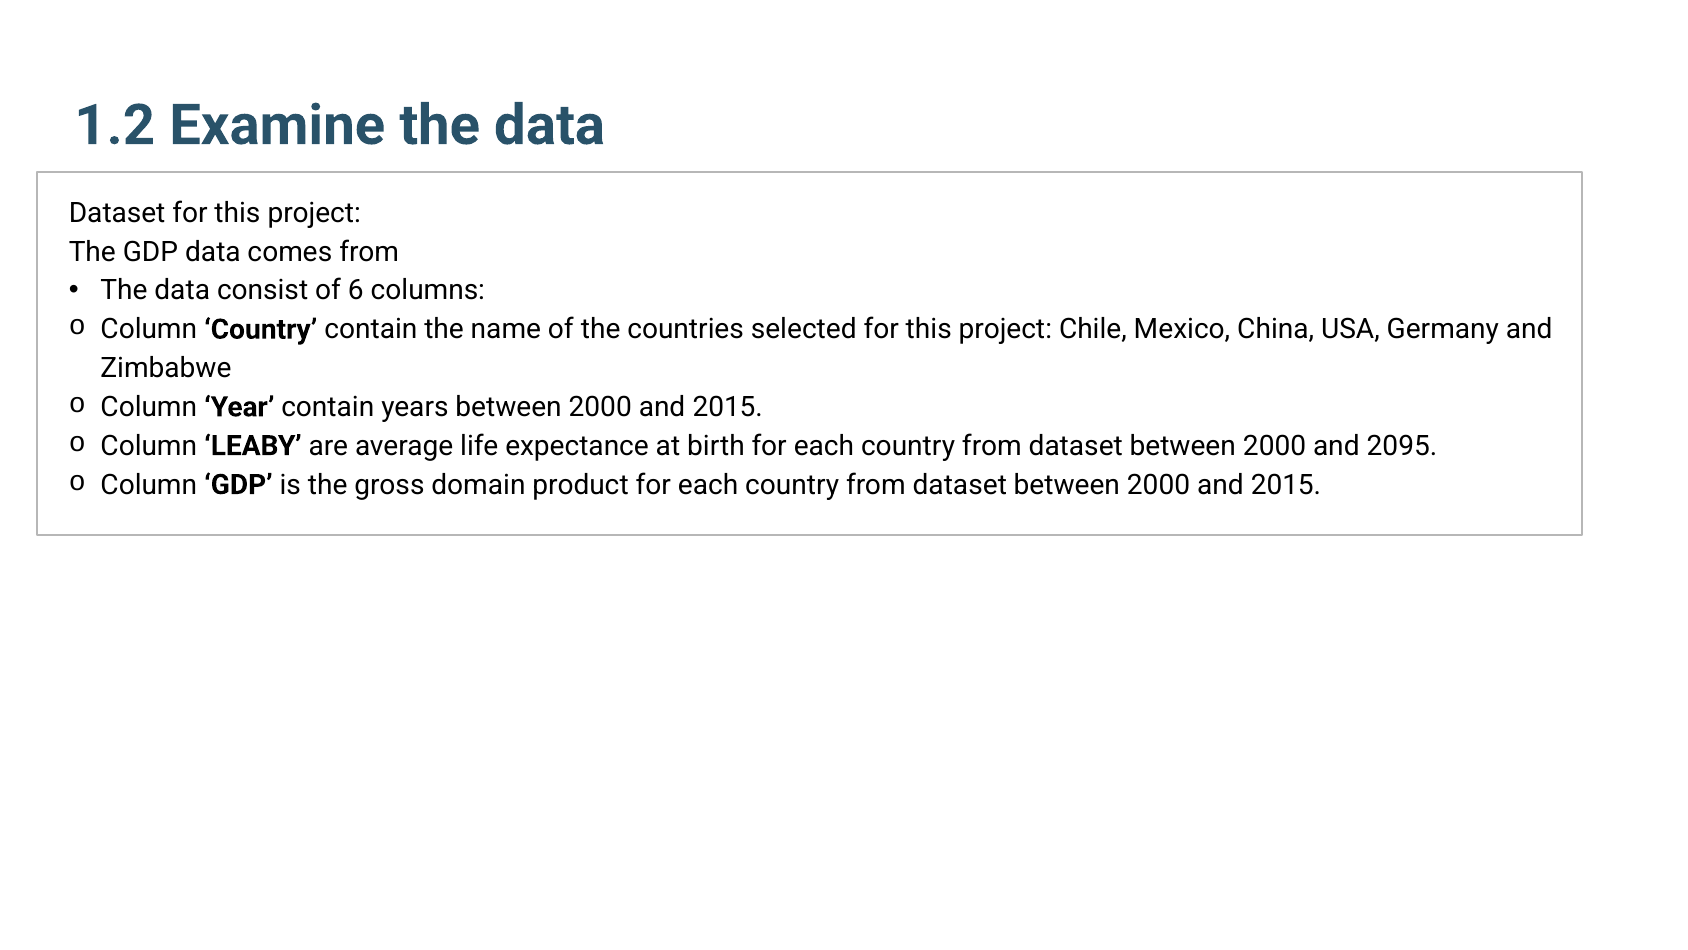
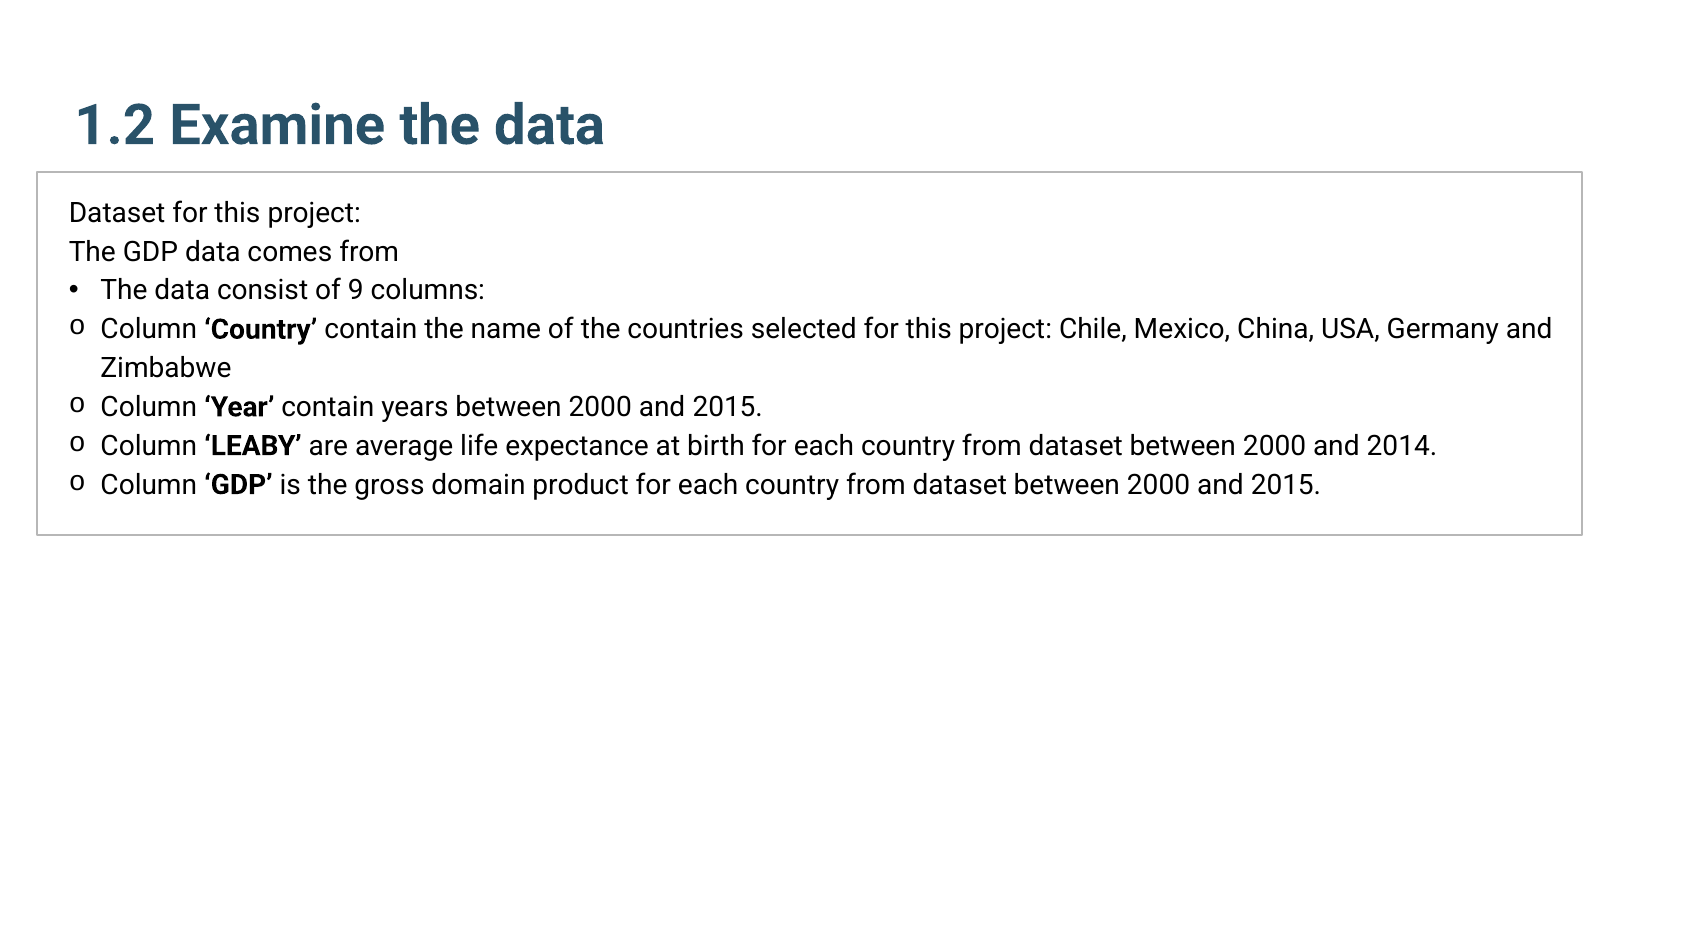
6: 6 -> 9 (356, 290)
2095: 2095 -> 2014 (1402, 446)
